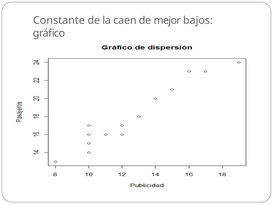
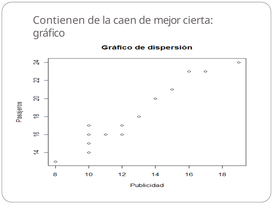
Constante: Constante -> Contienen (59, 20)
bajos: bajos -> cierta (198, 20)
